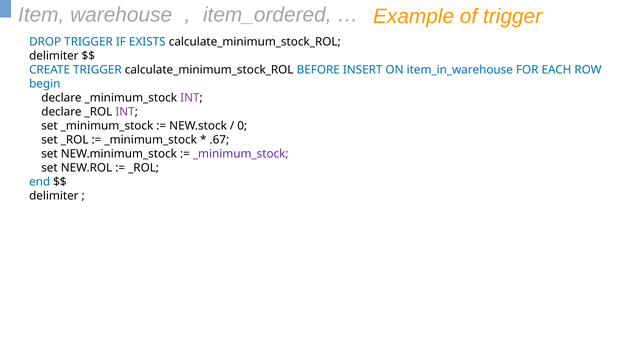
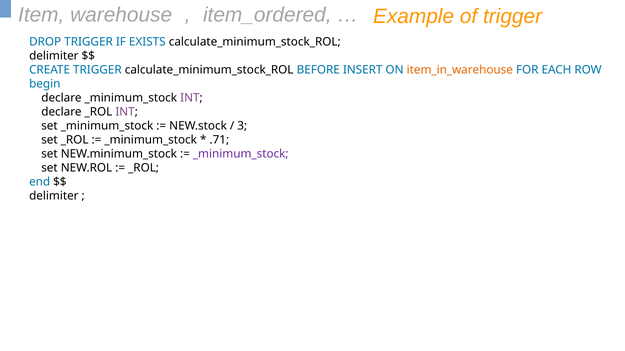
item_in_warehouse colour: blue -> orange (460, 70)
0: 0 -> 3 (242, 126)
.67: .67 -> .71 (219, 140)
